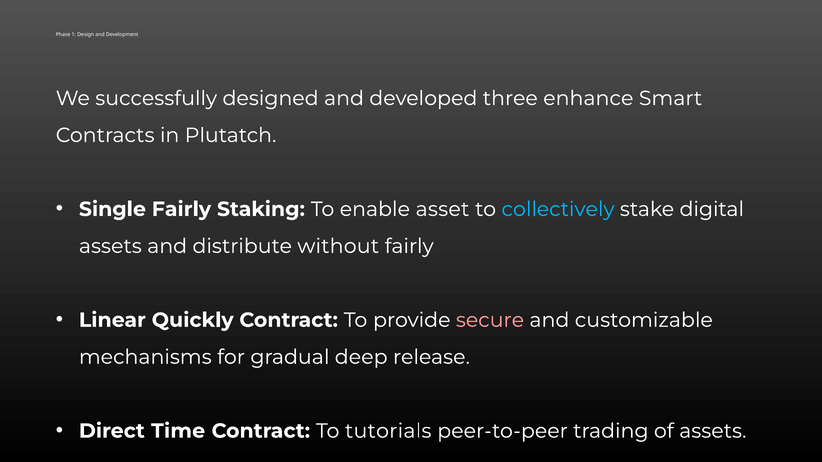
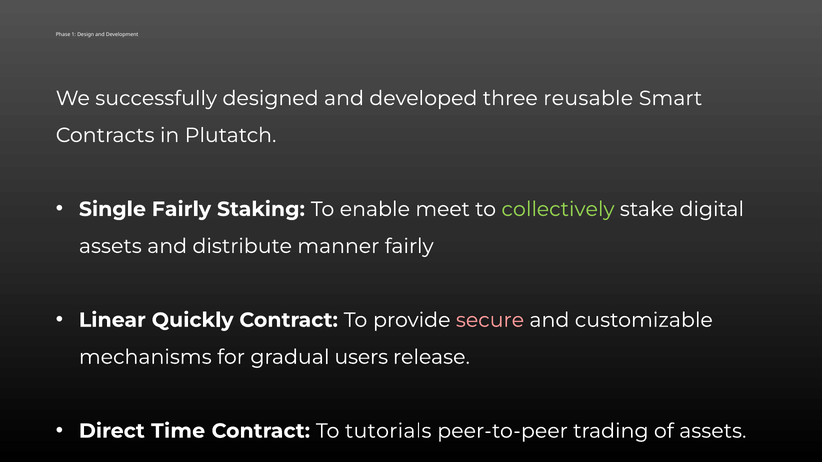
enhance: enhance -> reusable (588, 98)
asset: asset -> meet (443, 209)
collectively colour: light blue -> light green (558, 209)
without: without -> manner (338, 246)
deep: deep -> users (361, 357)
